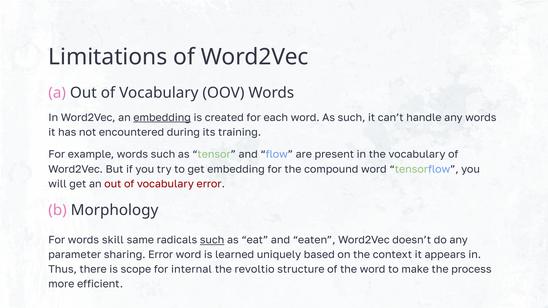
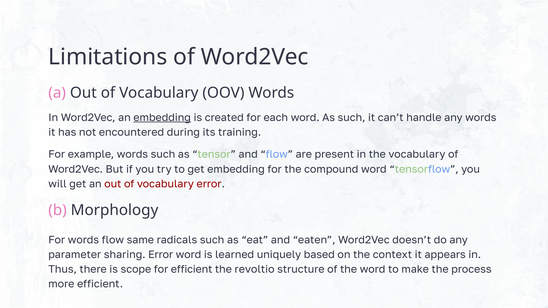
words skill: skill -> flow (113, 240)
such underline: present -> none (212, 240)
for internal: internal -> efficient (192, 270)
